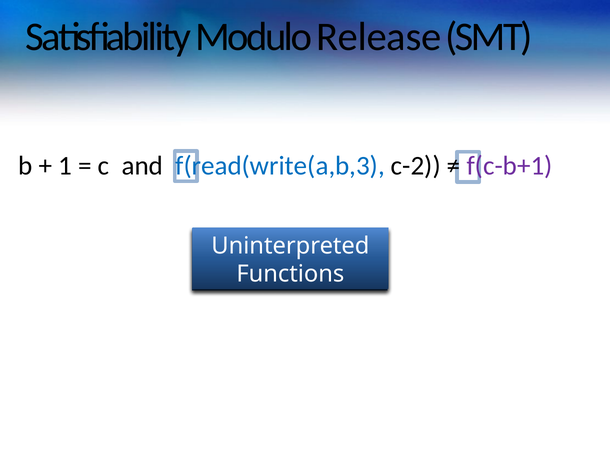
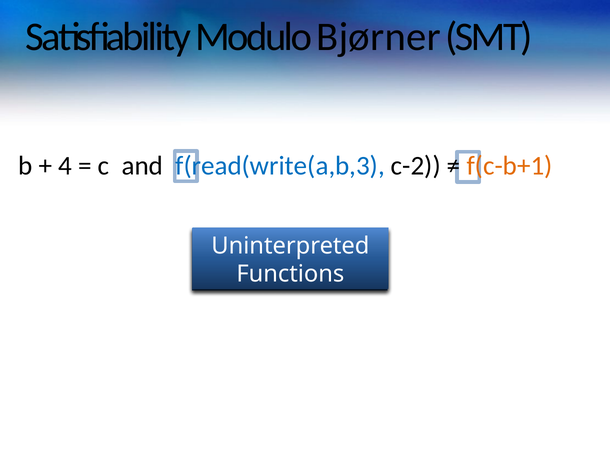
Release: Release -> Bjørner (378, 37)
1: 1 -> 4 (65, 166)
f(c-b+1 colour: purple -> orange (510, 166)
